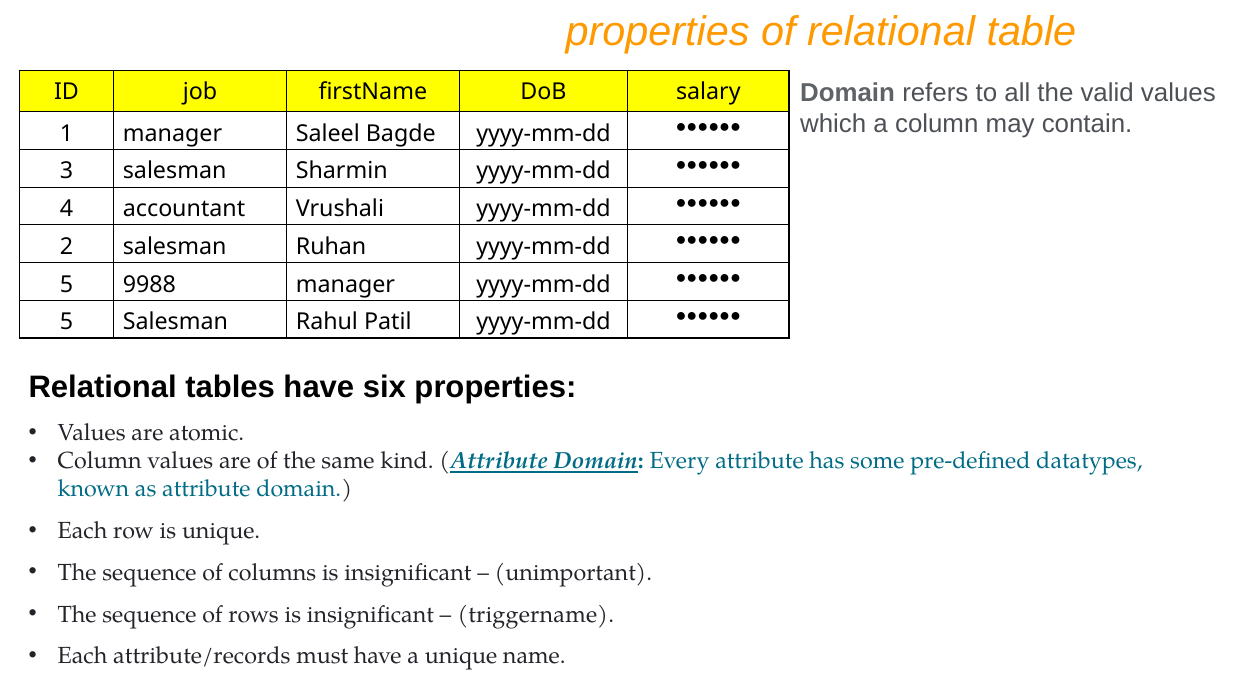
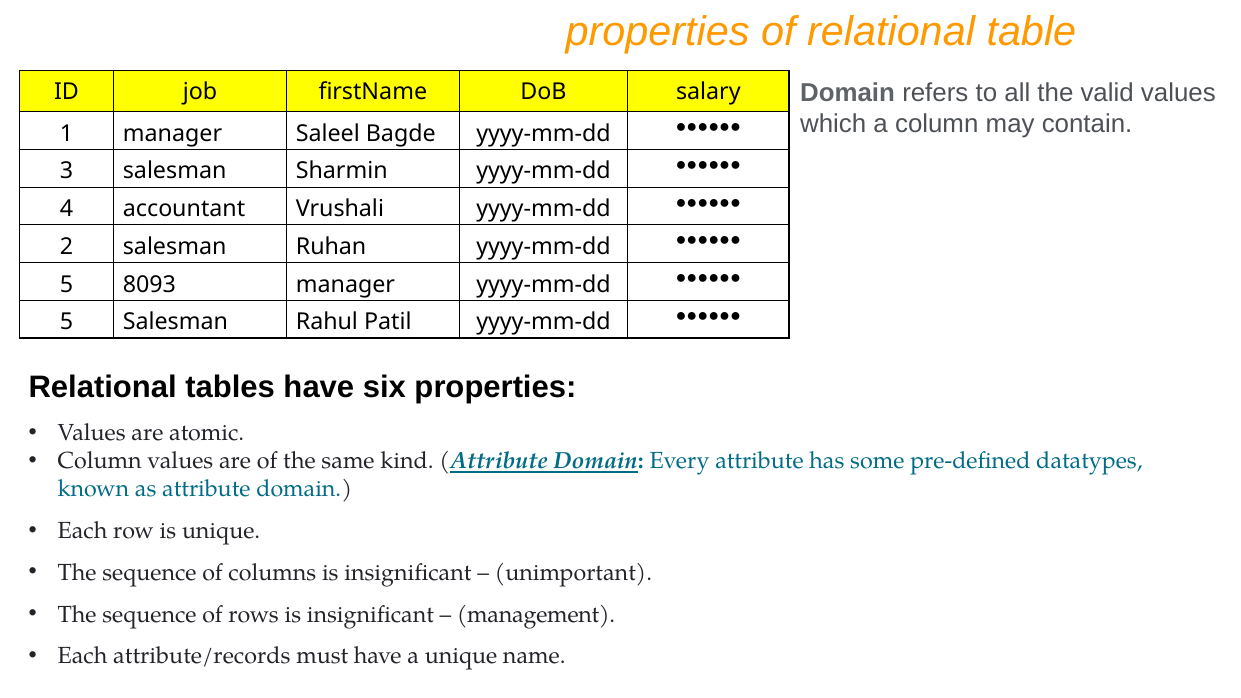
9988: 9988 -> 8093 (149, 284)
triggername: triggername -> management (536, 614)
